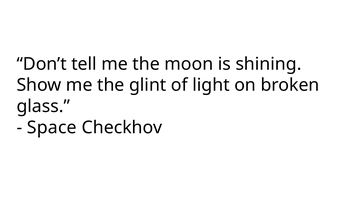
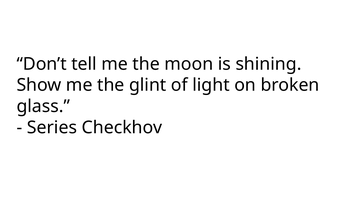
Space: Space -> Series (52, 128)
